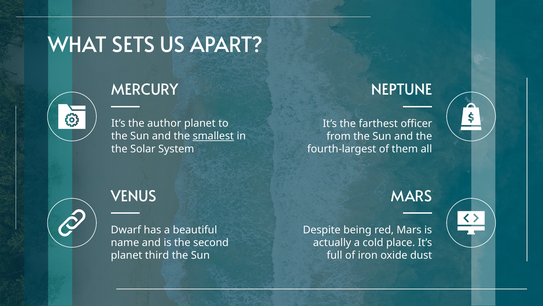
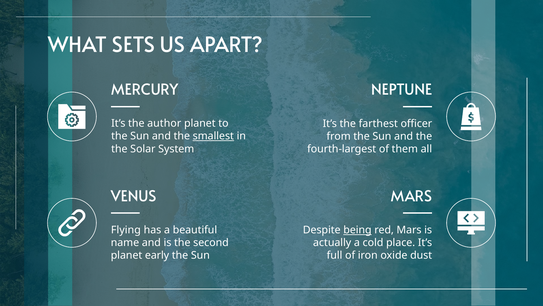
Dwarf: Dwarf -> Flying (126, 230)
being underline: none -> present (357, 230)
third: third -> early (157, 255)
